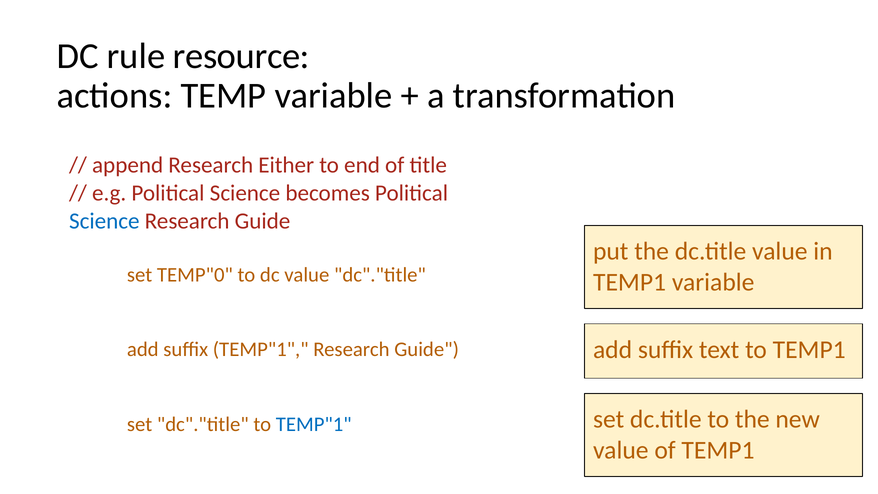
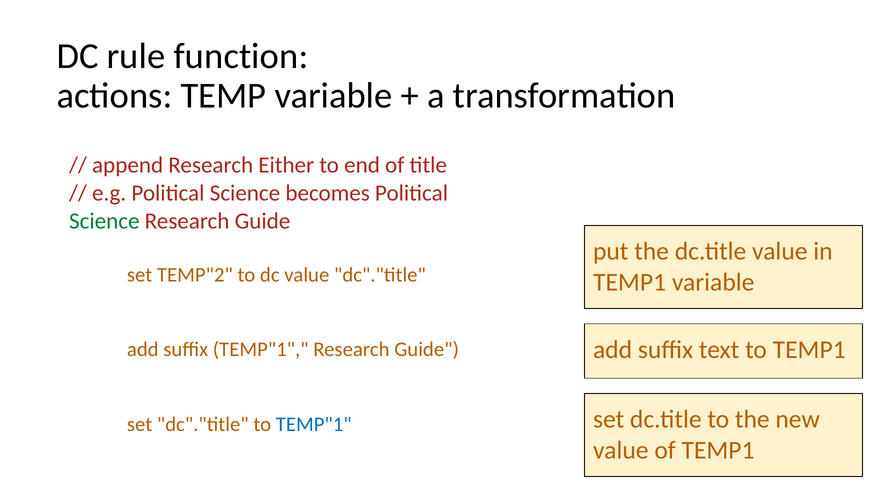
resource: resource -> function (241, 56)
Science colour: blue -> green (104, 221)
TEMP"0: TEMP"0 -> TEMP"2 (195, 275)
